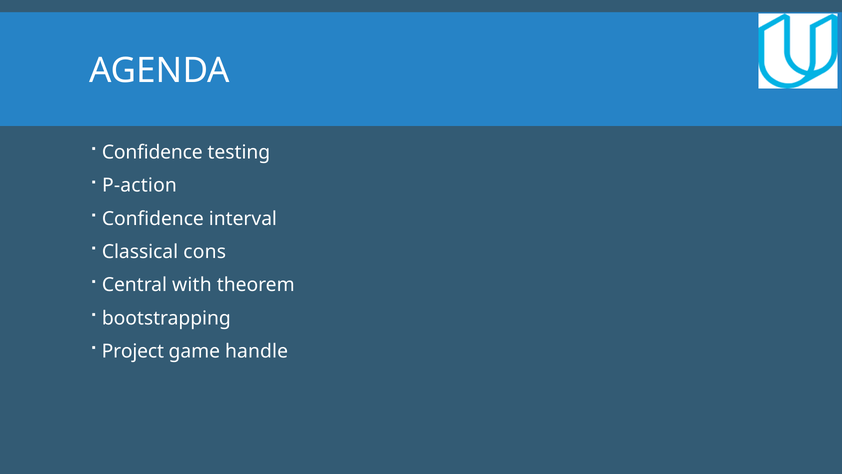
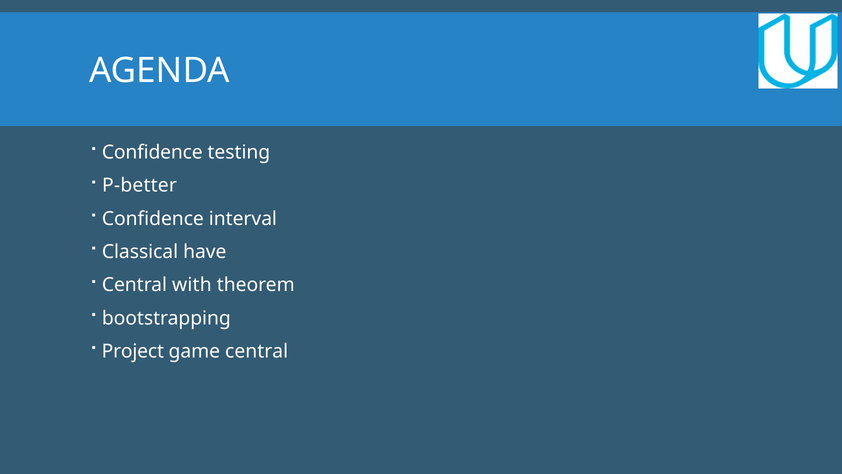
P-action: P-action -> P-better (139, 185)
cons: cons -> have (205, 252)
game handle: handle -> central (257, 351)
